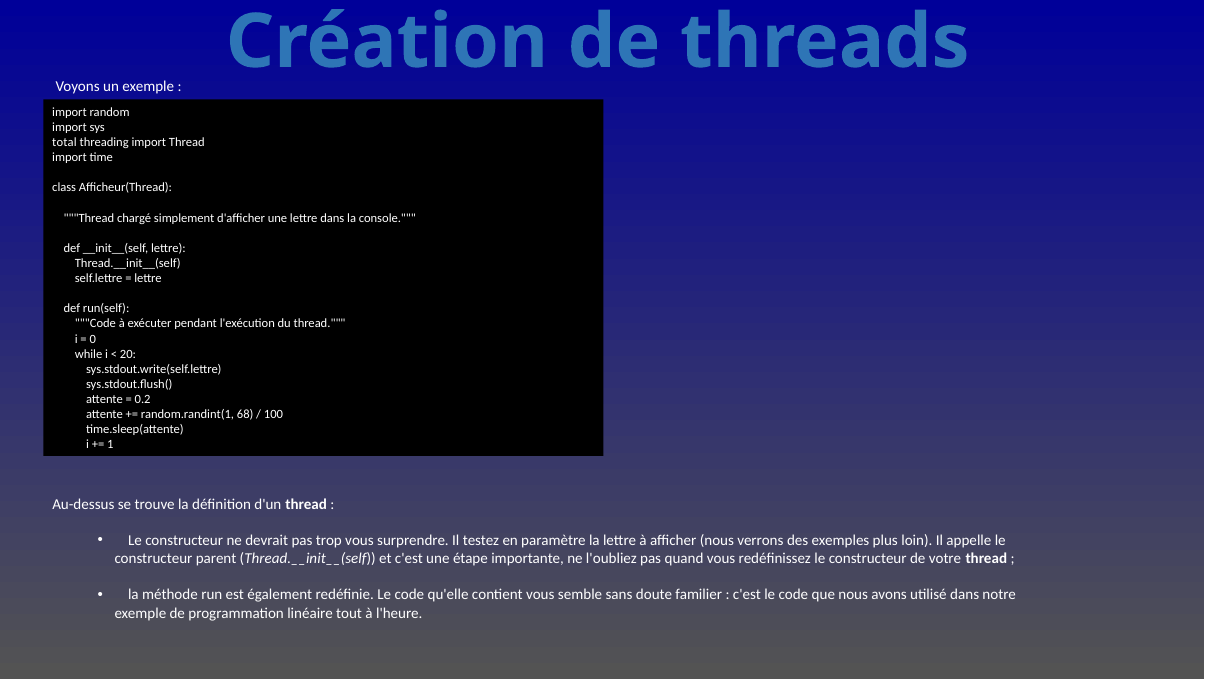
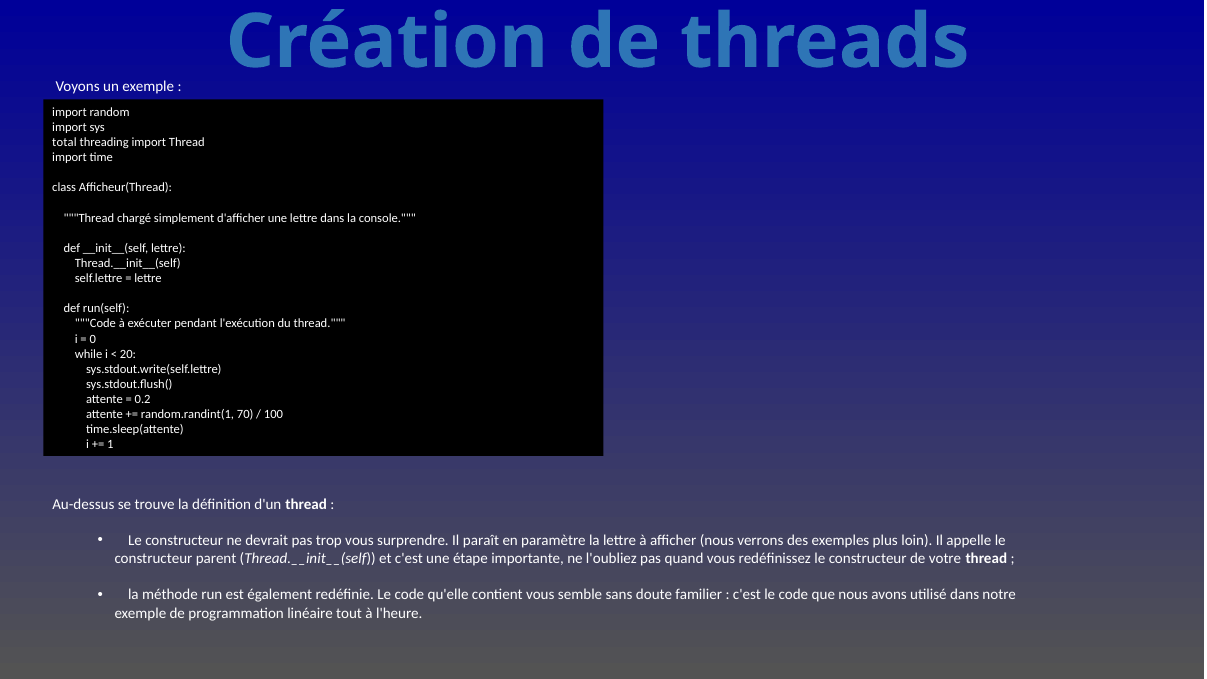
68: 68 -> 70 (245, 414)
testez: testez -> paraît (481, 541)
